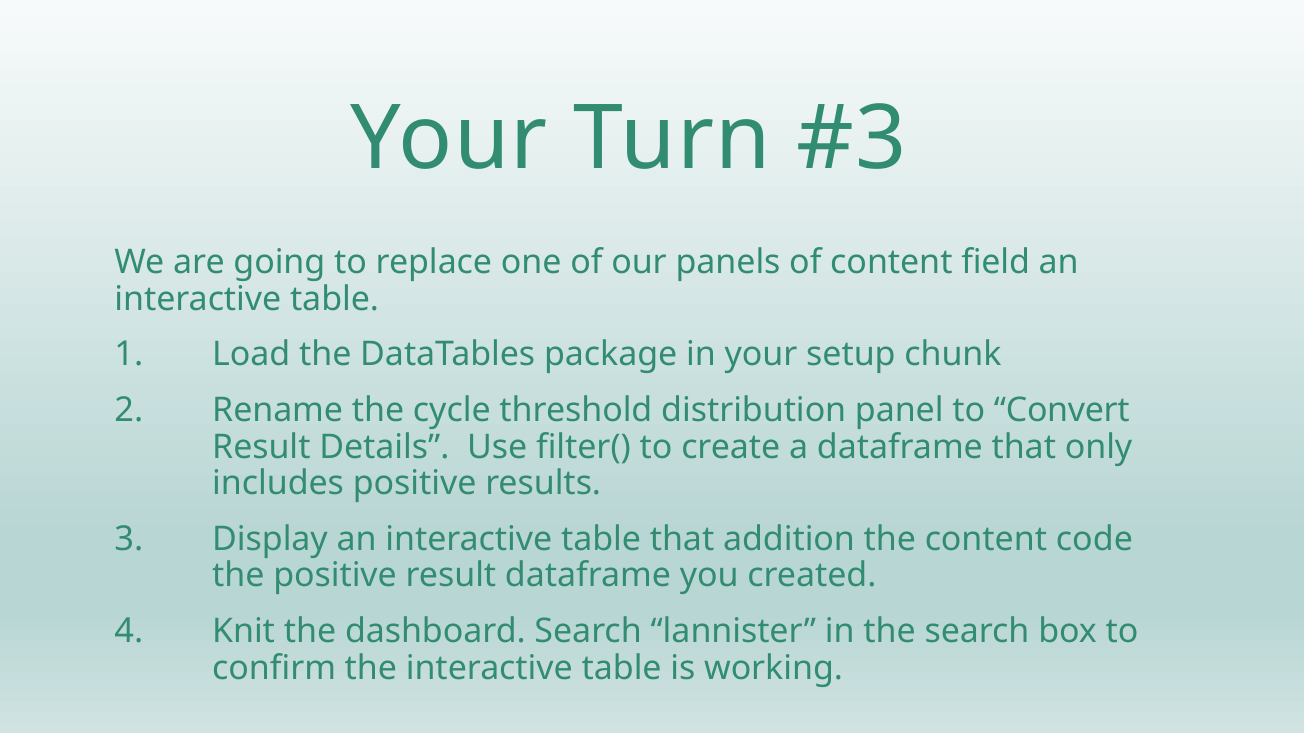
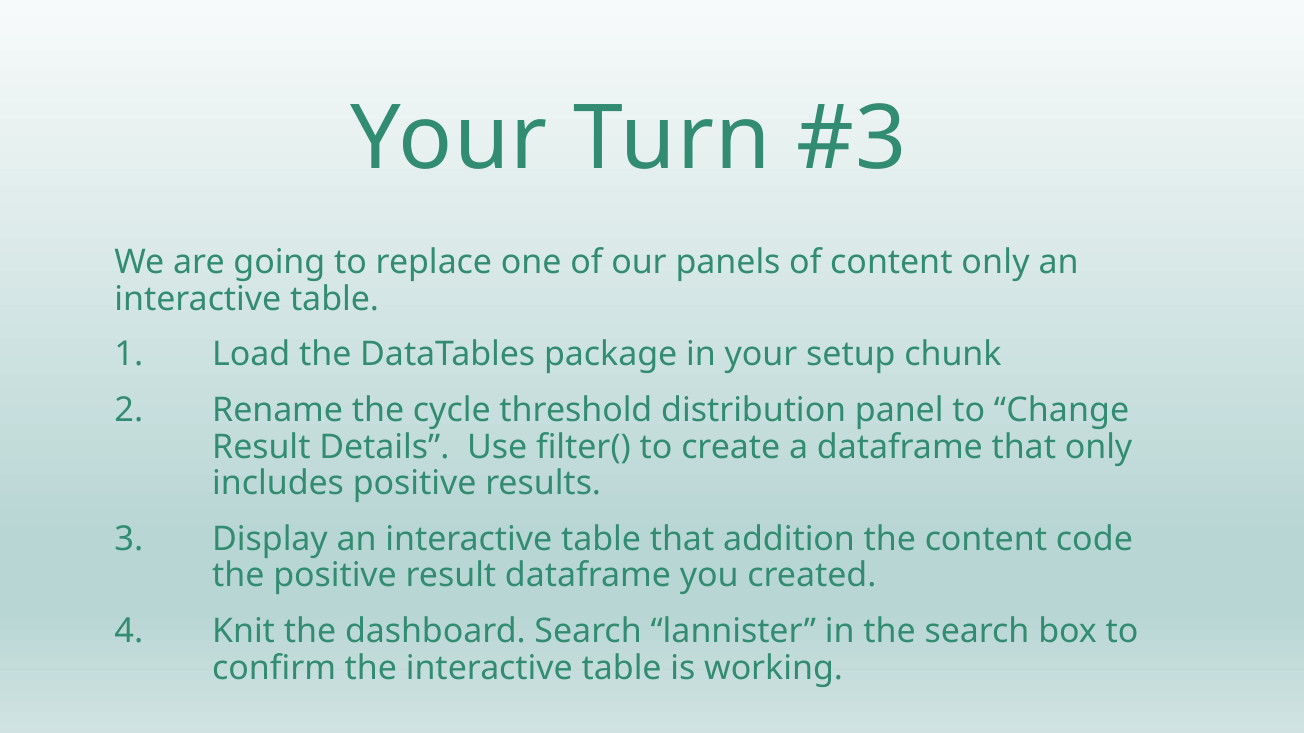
content field: field -> only (995, 262)
Convert: Convert -> Change (1062, 410)
